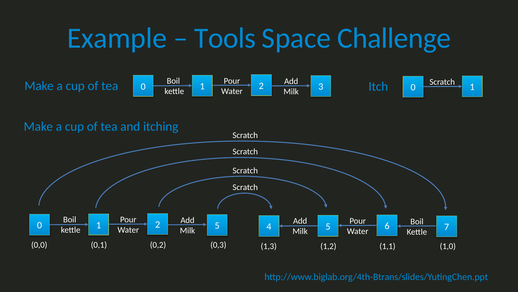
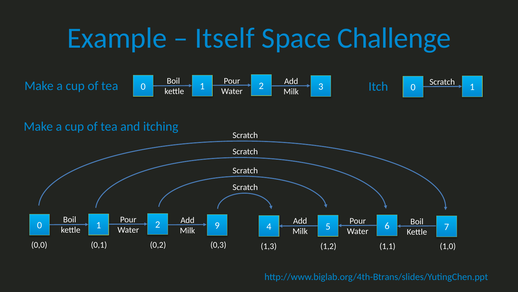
Tools: Tools -> Itself (225, 38)
Water 5: 5 -> 9 (217, 225)
